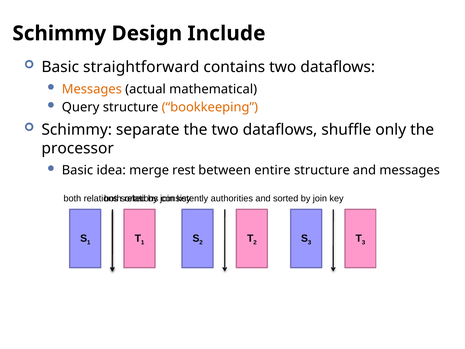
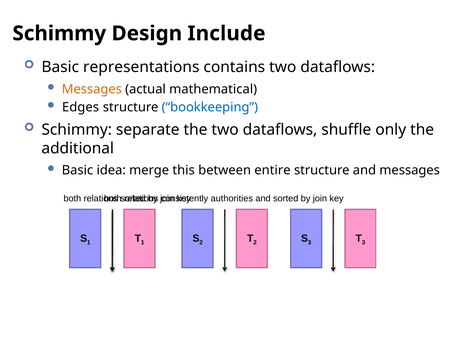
straightforward: straightforward -> representations (141, 67)
Query: Query -> Edges (81, 107)
bookkeeping colour: orange -> blue (210, 107)
processor: processor -> additional (78, 148)
rest: rest -> this (184, 170)
